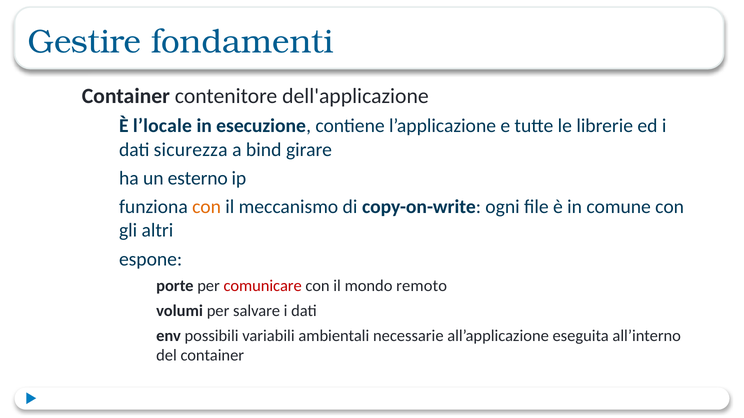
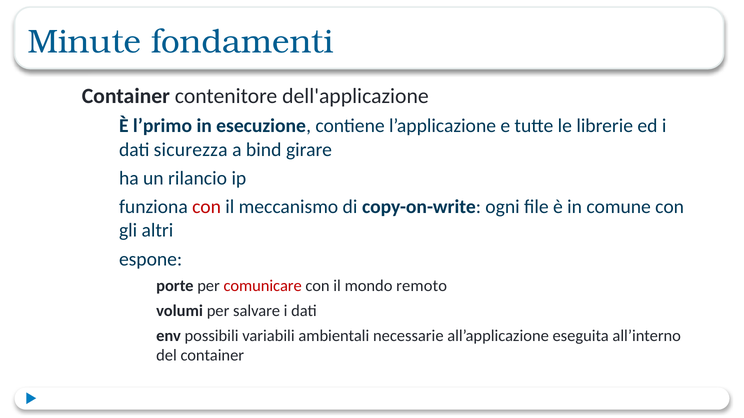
Gestire: Gestire -> Minute (85, 42)
l’locale: l’locale -> l’primo (162, 126)
esterno: esterno -> rilancio (198, 178)
con colour: orange -> red (207, 207)
